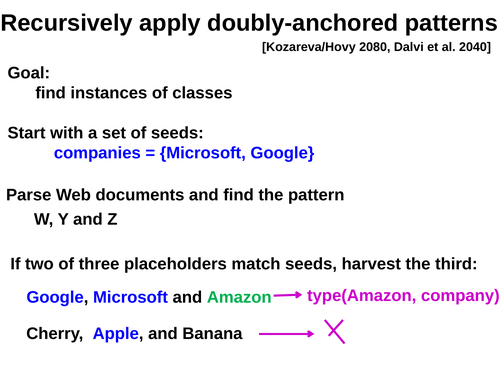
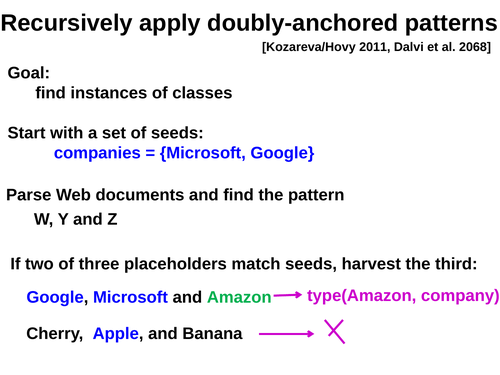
2080: 2080 -> 2011 (375, 47)
2040: 2040 -> 2068 (475, 47)
